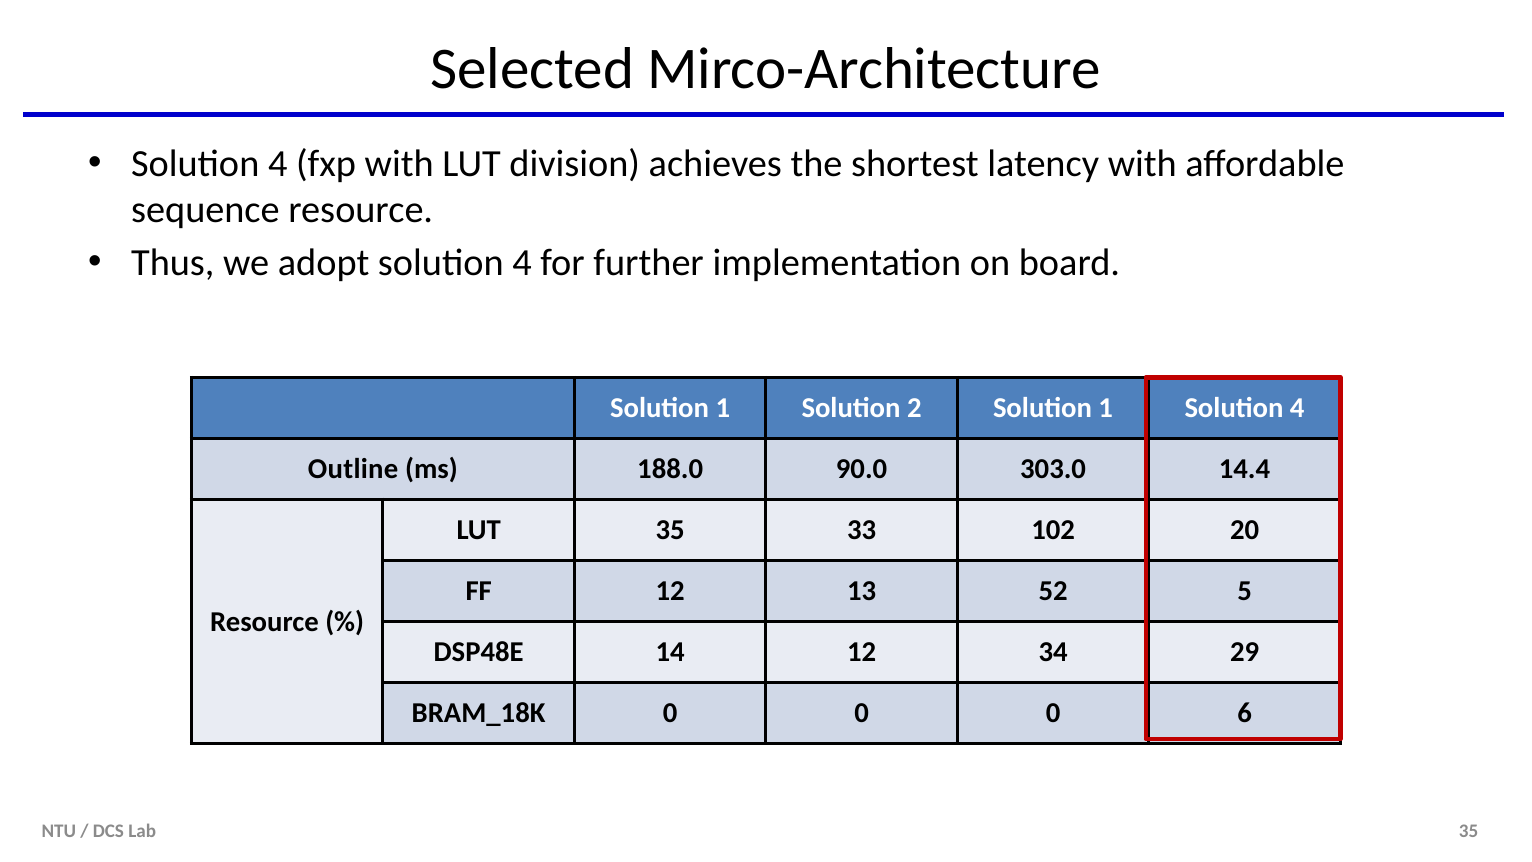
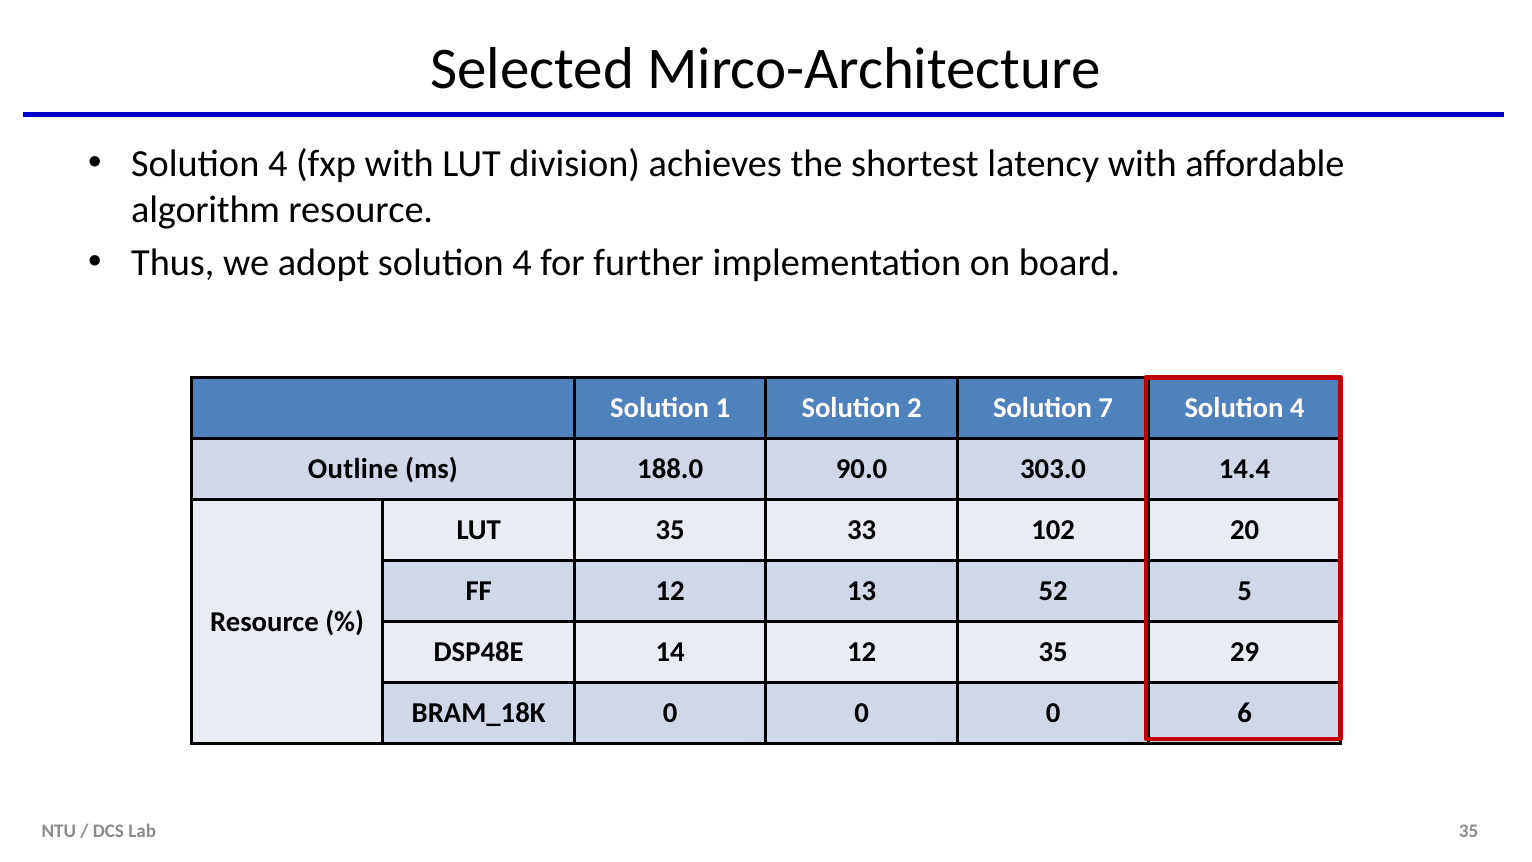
sequence: sequence -> algorithm (206, 210)
2 Solution 1: 1 -> 7 (1106, 408)
12 34: 34 -> 35 (1053, 652)
